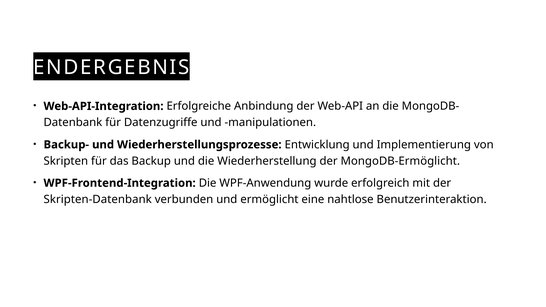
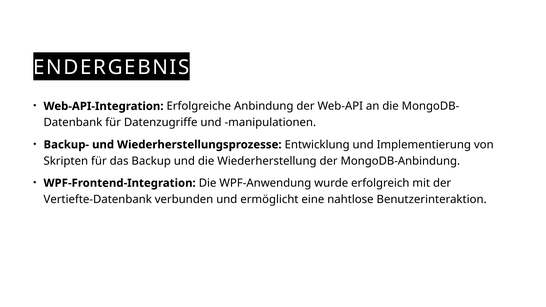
MongoDB-Ermöglicht: MongoDB-Ermöglicht -> MongoDB-Anbindung (400, 161)
Skripten-Datenbank: Skripten-Datenbank -> Vertiefte-Datenbank (98, 200)
